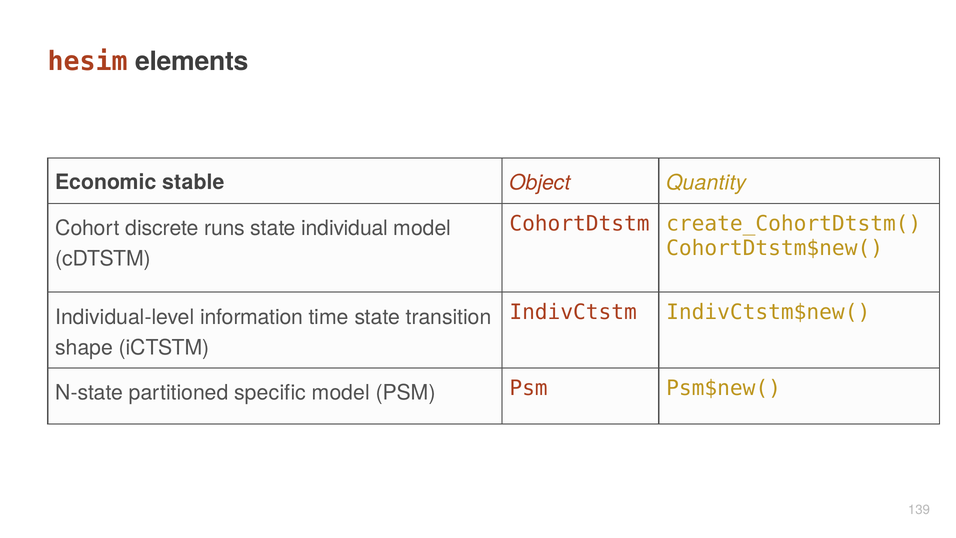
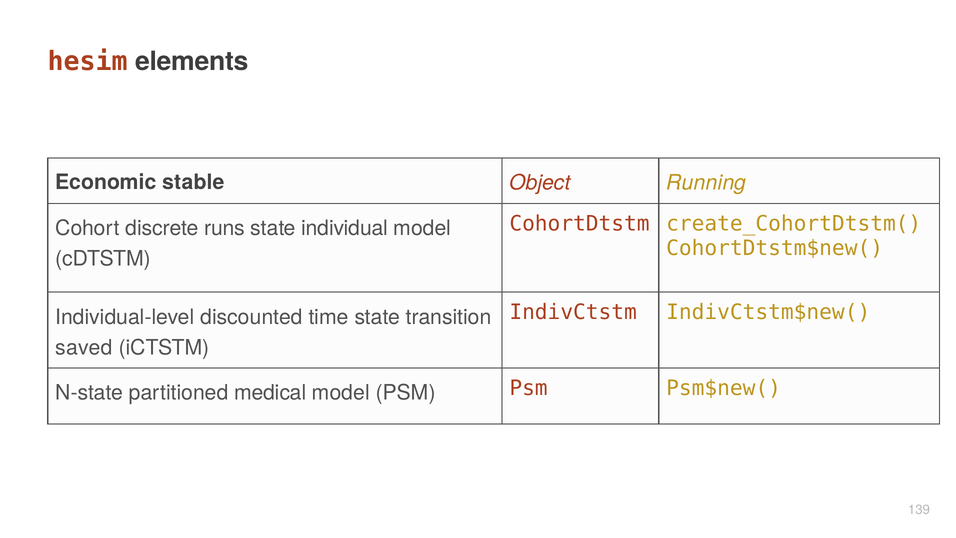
Quantity: Quantity -> Running (706, 183)
information: information -> discounted (252, 317)
shape: shape -> saved (84, 347)
specific: specific -> medical (270, 393)
